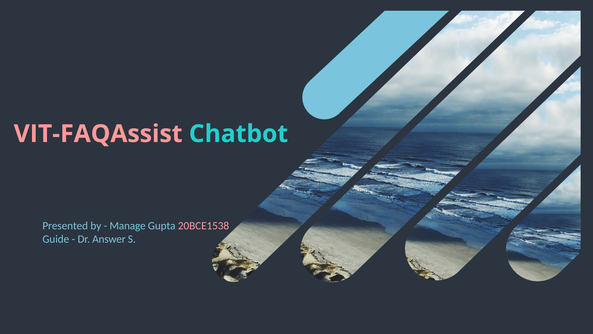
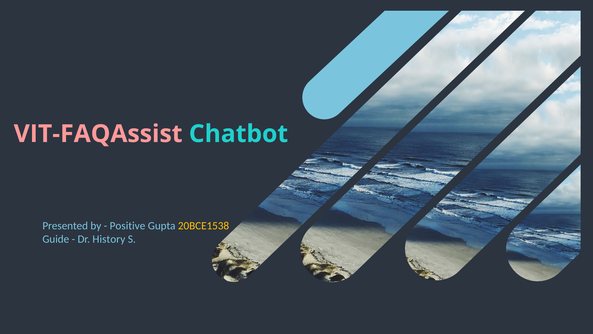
Manage: Manage -> Positive (128, 225)
20BCE1538 colour: pink -> yellow (204, 225)
Answer: Answer -> History (109, 239)
